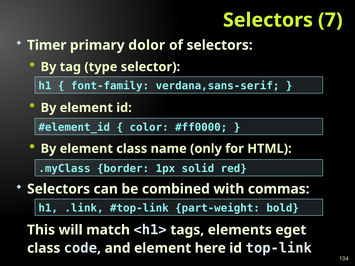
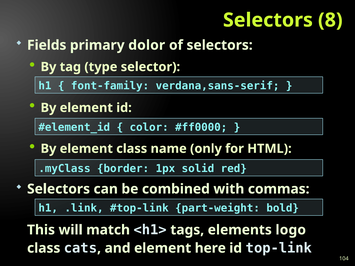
7: 7 -> 8 (330, 20)
Timer: Timer -> Fields (47, 45)
eget: eget -> logo (291, 230)
code: code -> cats (80, 248)
